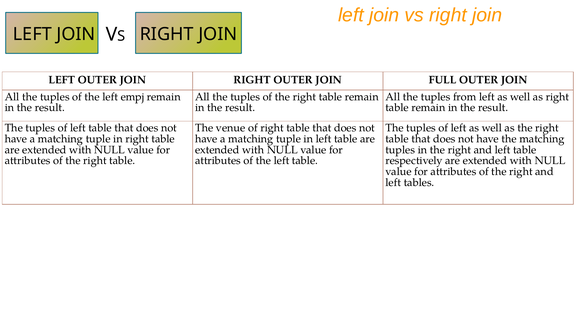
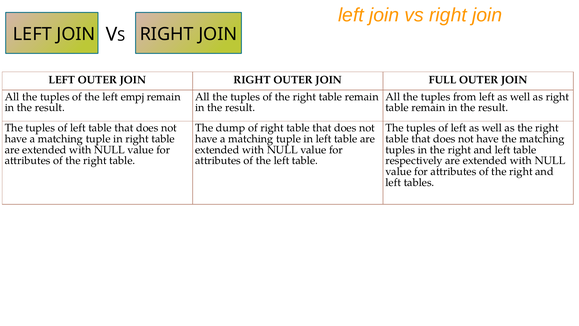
venue: venue -> dump (231, 128)
